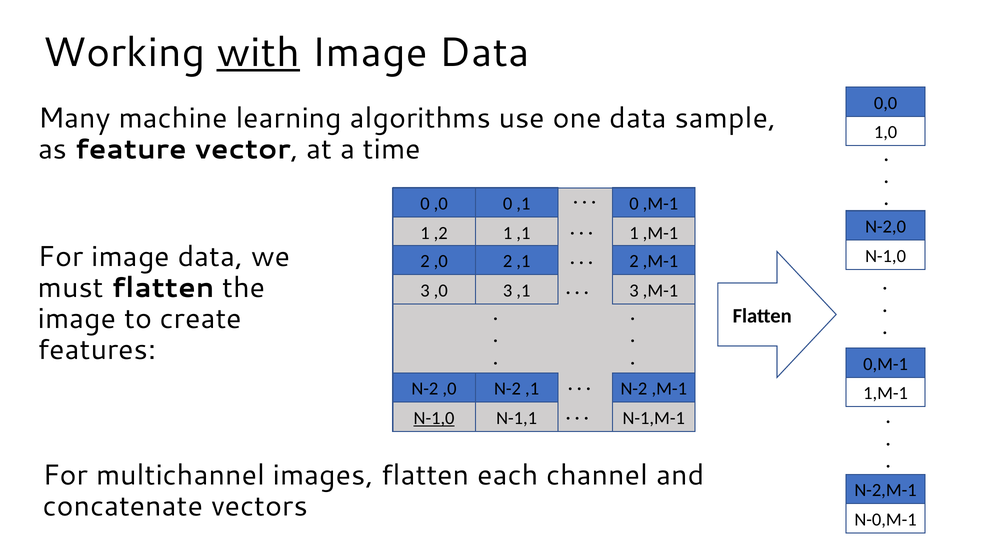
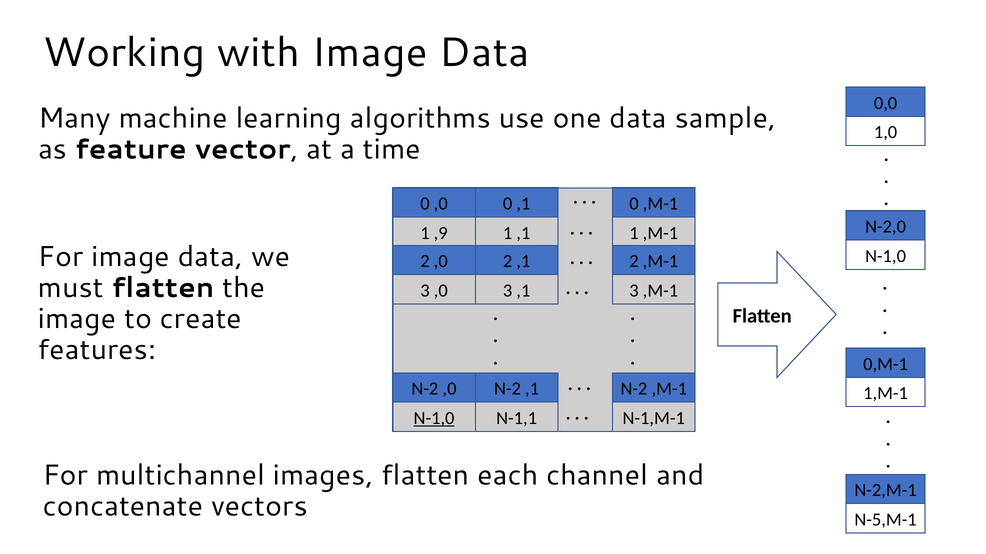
with underline: present -> none (258, 53)
,2: ,2 -> ,9 (441, 233)
N-0,M-1: N-0,M-1 -> N-5,M-1 (886, 520)
